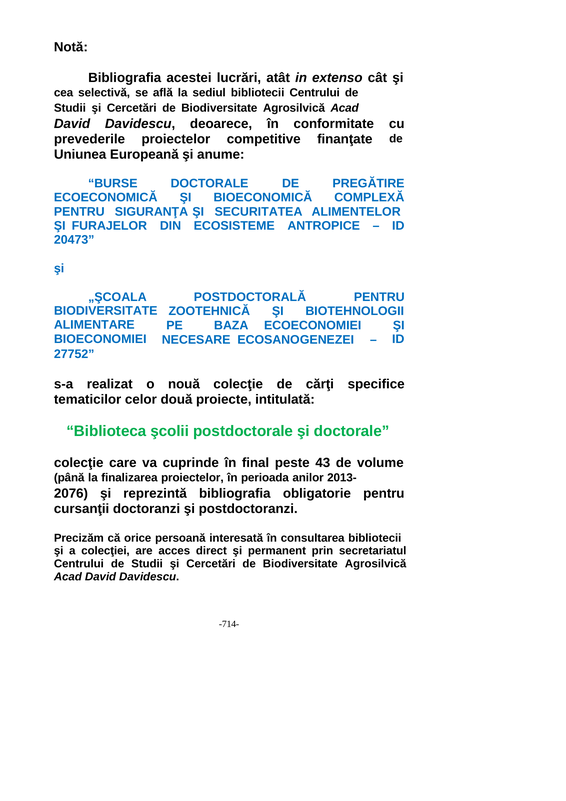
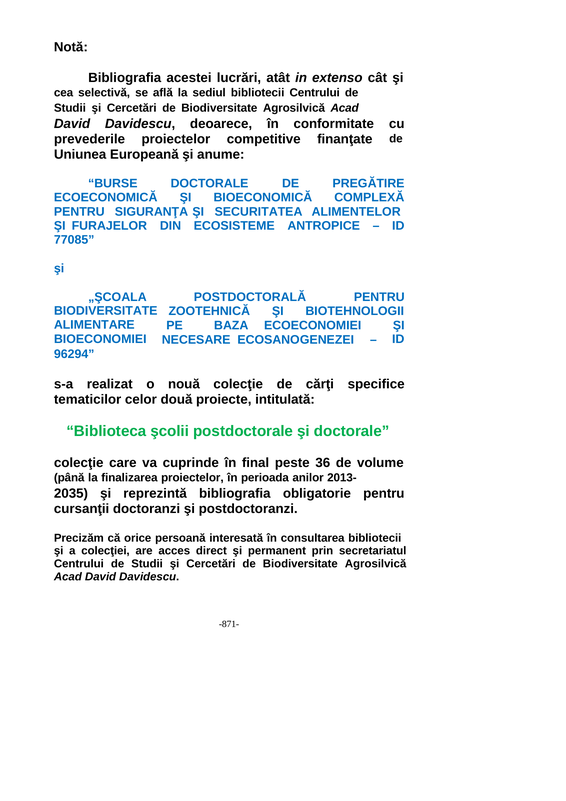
20473: 20473 -> 77085 (74, 240)
27752: 27752 -> 96294 (74, 354)
43: 43 -> 36 (323, 463)
2076: 2076 -> 2035 (71, 493)
-714-: -714- -> -871- (229, 624)
